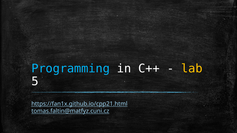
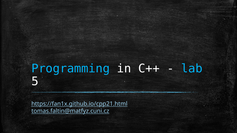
lab colour: yellow -> light blue (192, 69)
